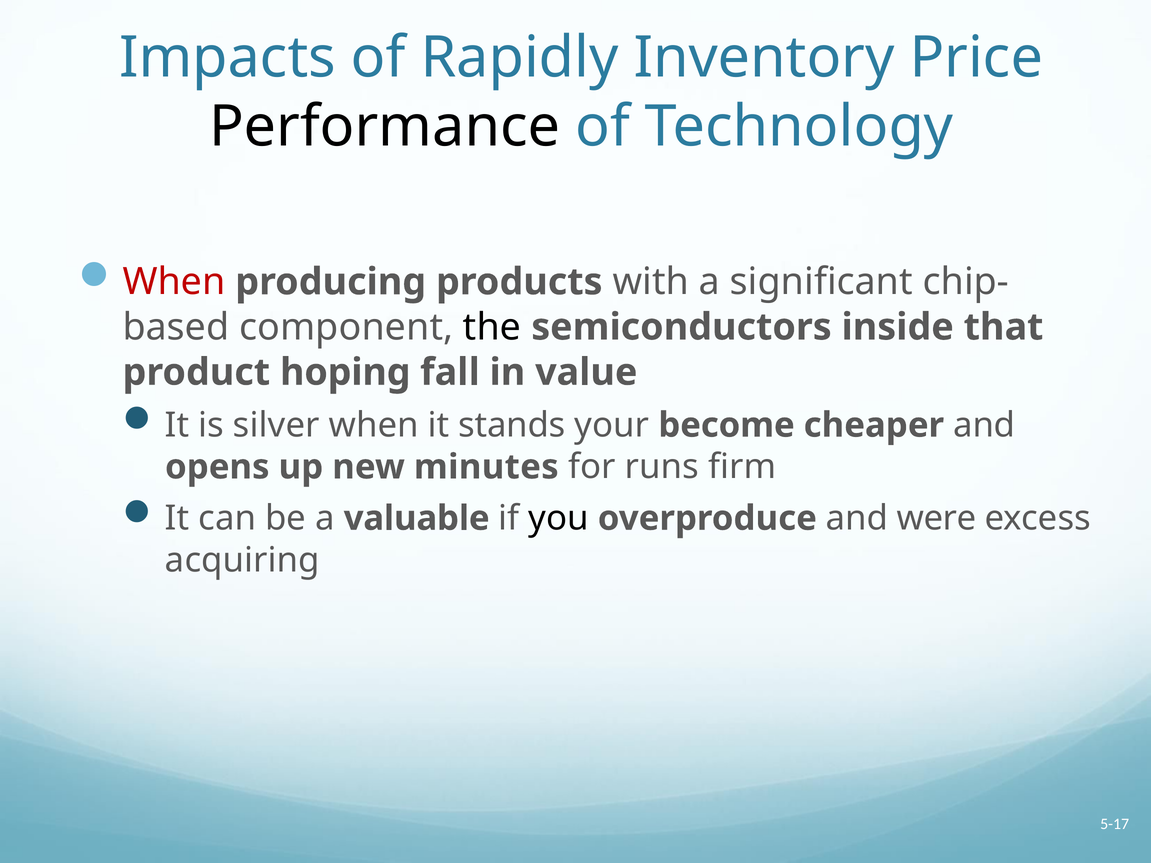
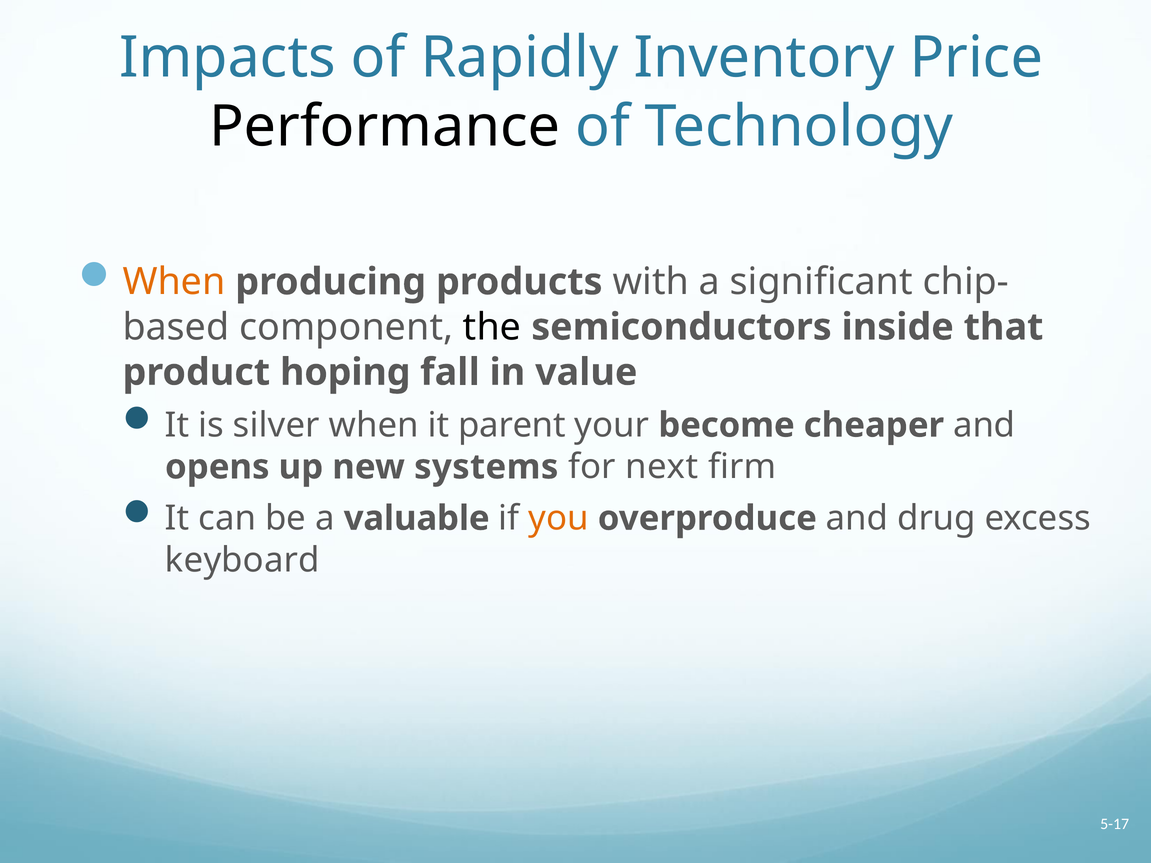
When colour: red -> orange (174, 282)
stands: stands -> parent (512, 425)
minutes: minutes -> systems (486, 467)
runs: runs -> next (662, 467)
you colour: black -> orange (558, 518)
were: were -> drug (936, 518)
acquiring: acquiring -> keyboard (242, 560)
